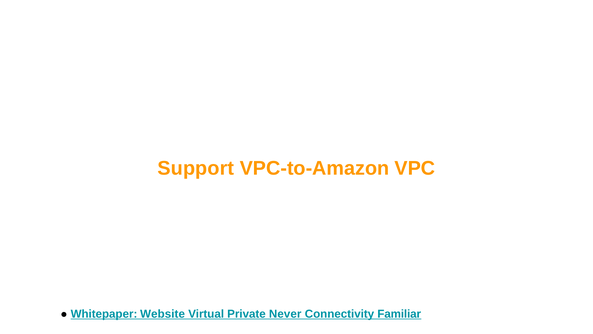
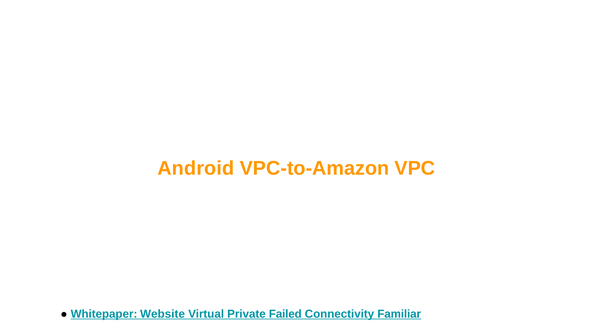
Support: Support -> Android (196, 168)
Never: Never -> Failed (285, 313)
